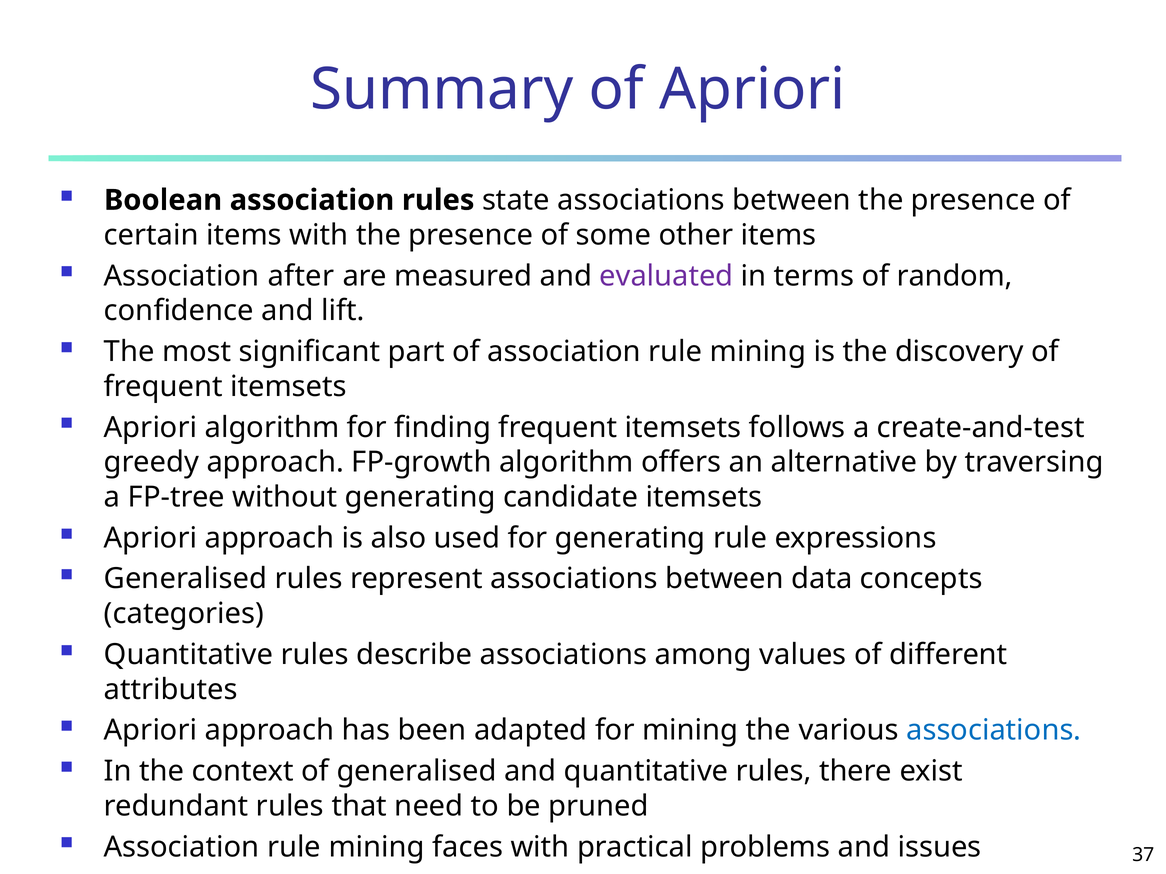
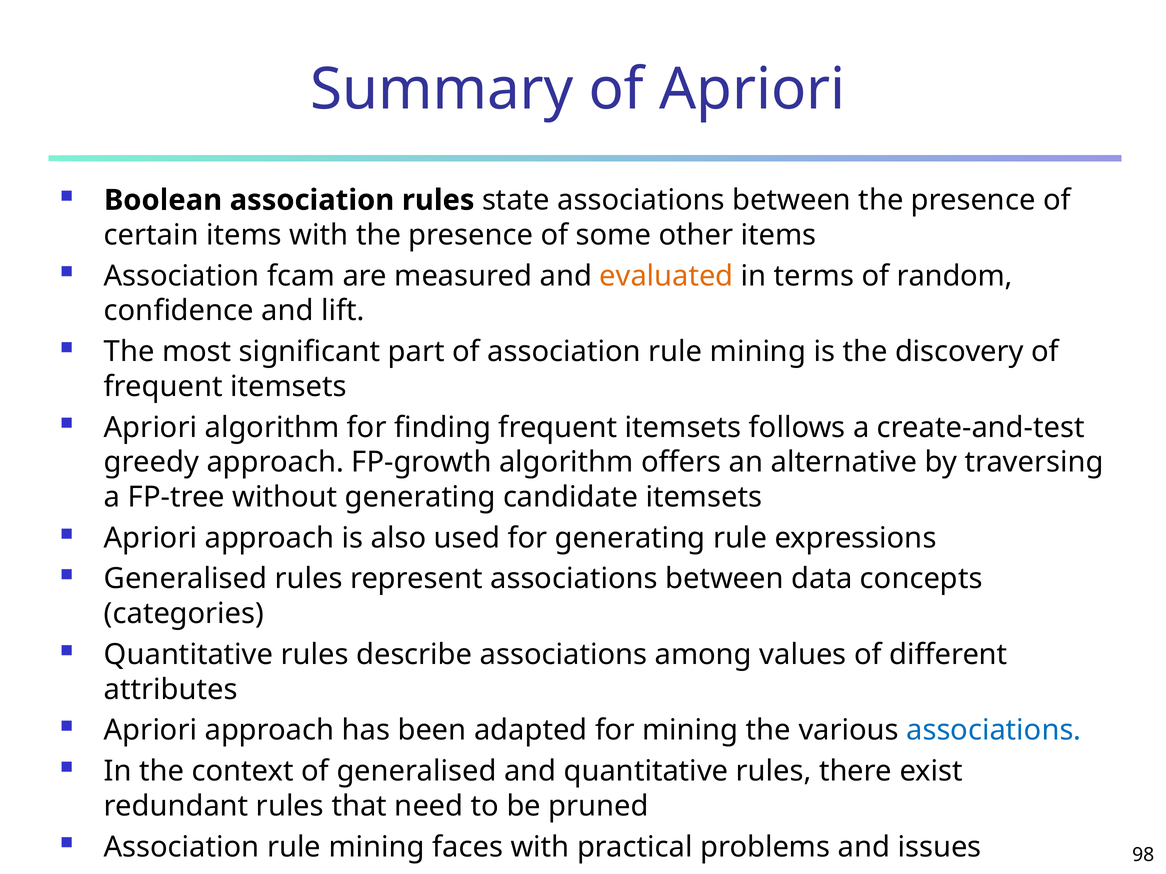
after: after -> fcam (301, 276)
evaluated colour: purple -> orange (666, 276)
37: 37 -> 98 (1143, 855)
